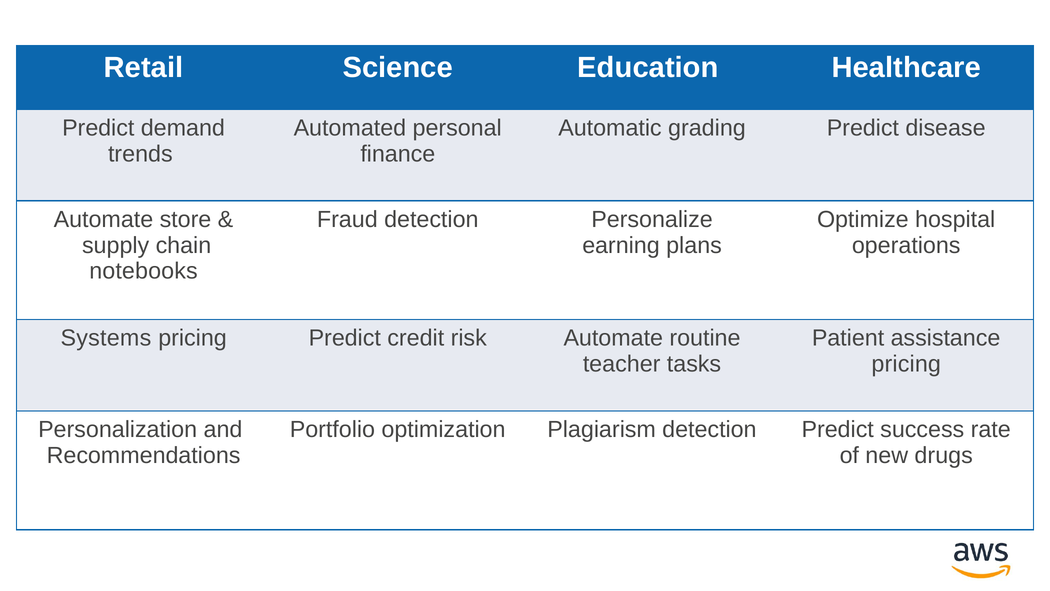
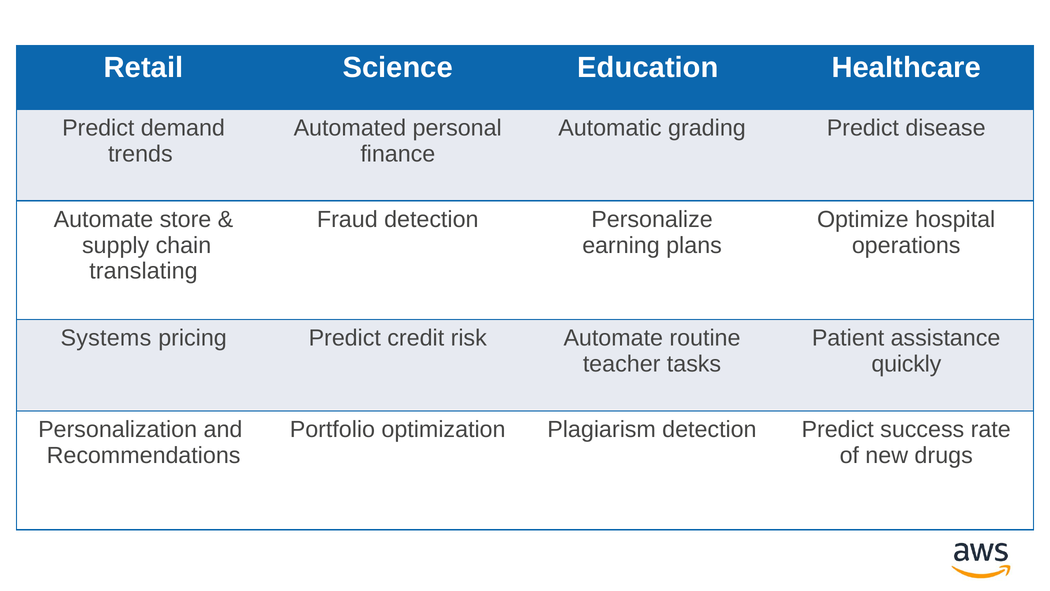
notebooks: notebooks -> translating (143, 271)
pricing: pricing -> quickly (906, 364)
